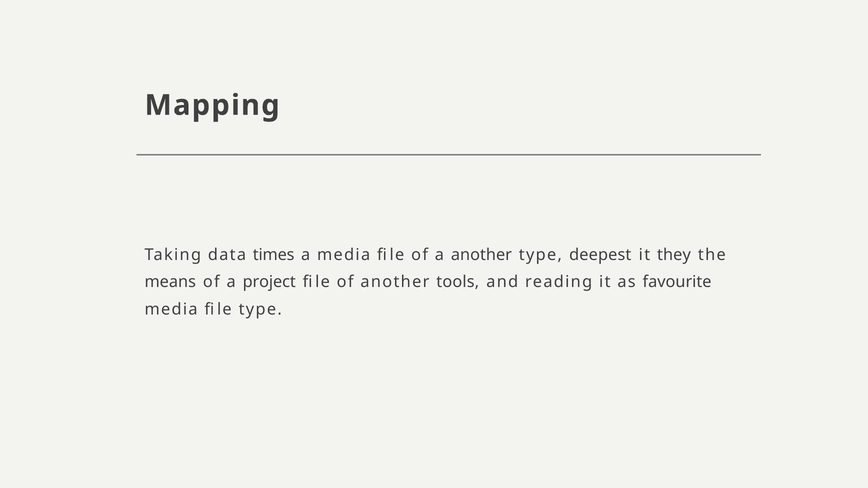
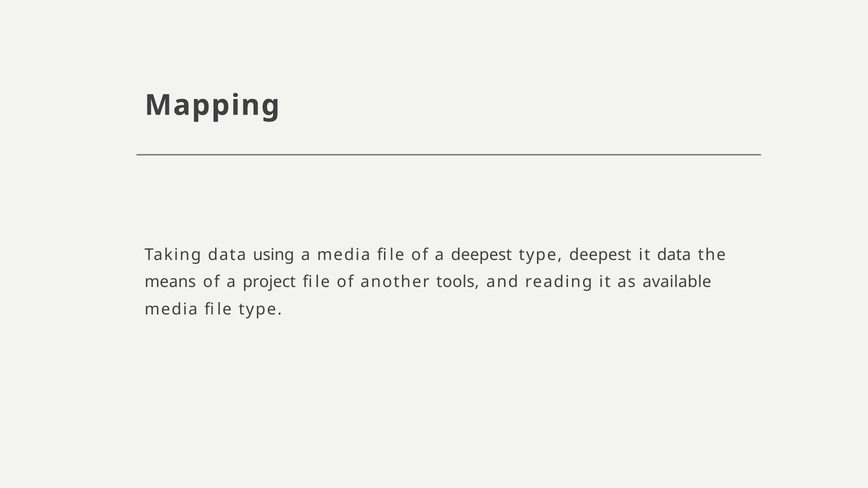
times: times -> using (274, 255)
a another: another -> deepest (481, 255)
it they: they -> data (674, 255)
favourite: favourite -> available (677, 282)
